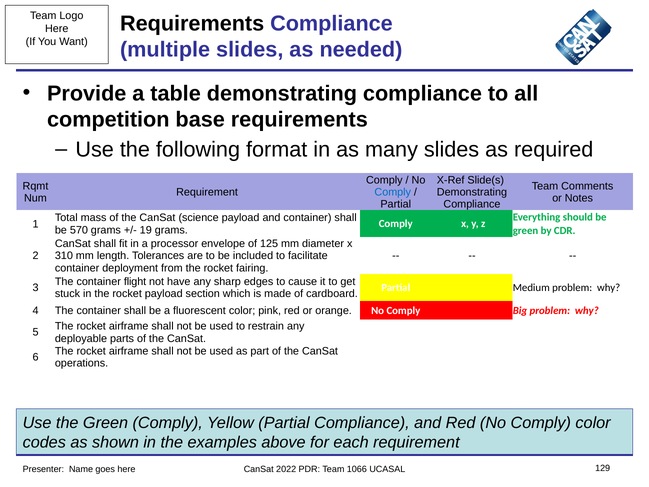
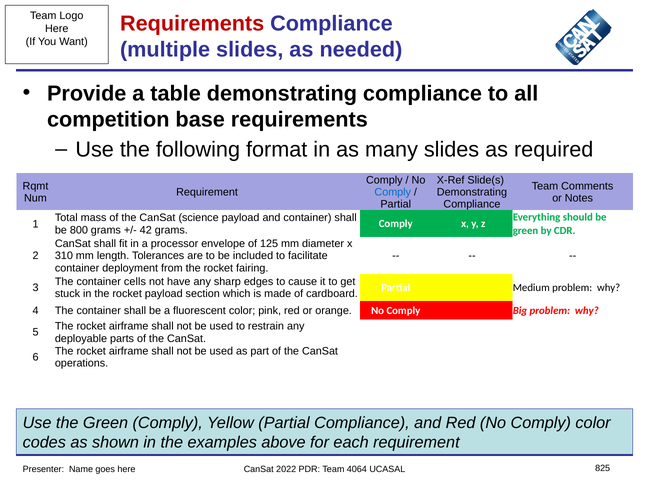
Requirements colour: black -> red (192, 24)
570: 570 -> 800 (79, 230)
19: 19 -> 42 (146, 230)
flight: flight -> cells (135, 282)
1066: 1066 -> 4064 (357, 469)
129: 129 -> 825 (603, 468)
